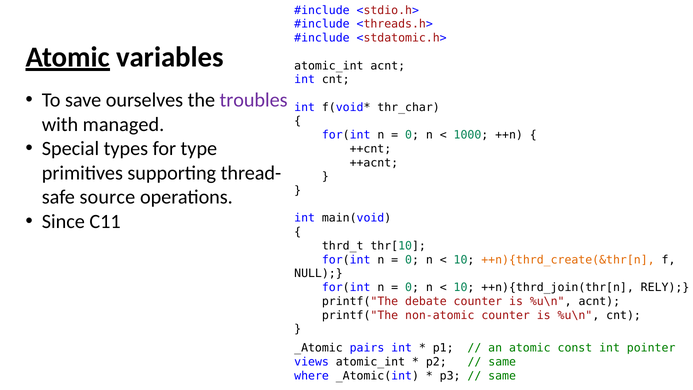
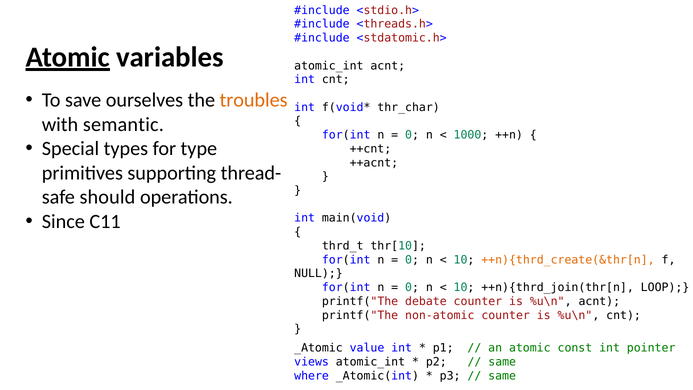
troubles colour: purple -> orange (254, 100)
managed: managed -> semantic (123, 124)
source: source -> should (107, 197)
RELY: RELY -> LOOP (665, 287)
pairs: pairs -> value (367, 348)
